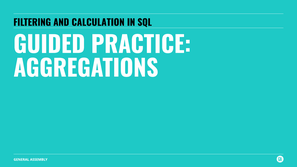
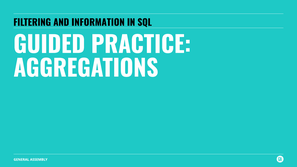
CALCULATION: CALCULATION -> INFORMATION (98, 23)
